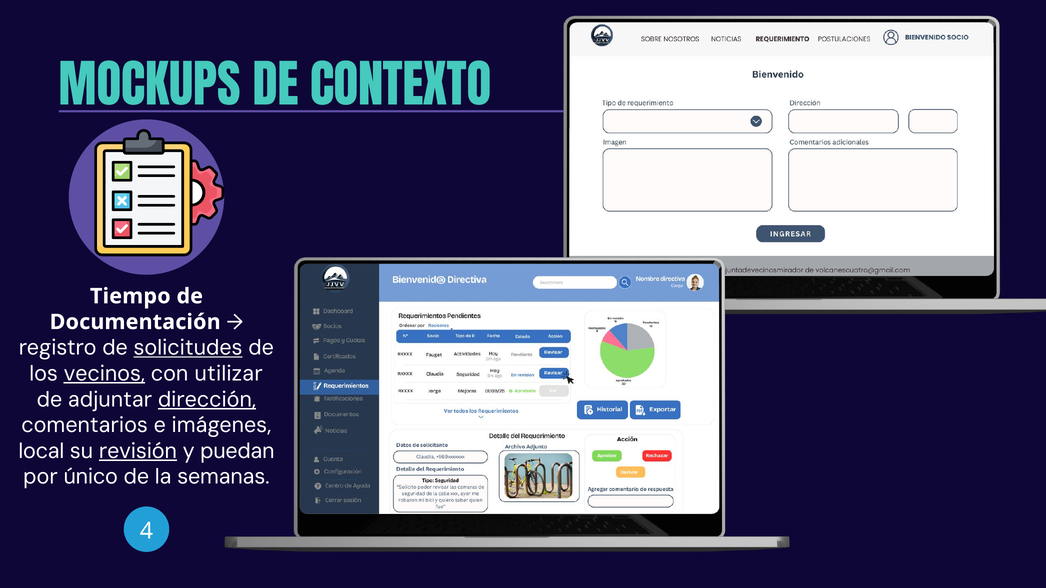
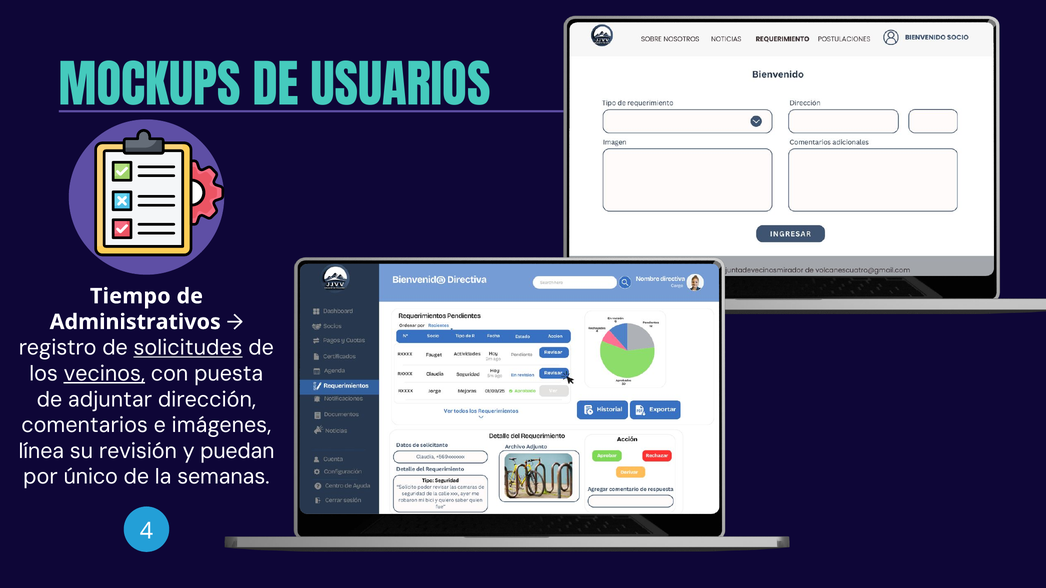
CONTEXTO: CONTEXTO -> USUARIOS (401, 88)
Documentación: Documentación -> Administrativos (135, 322)
utilizar: utilizar -> puesta (229, 374)
dirección underline: present -> none (207, 400)
local: local -> línea (41, 451)
revisión underline: present -> none (138, 451)
